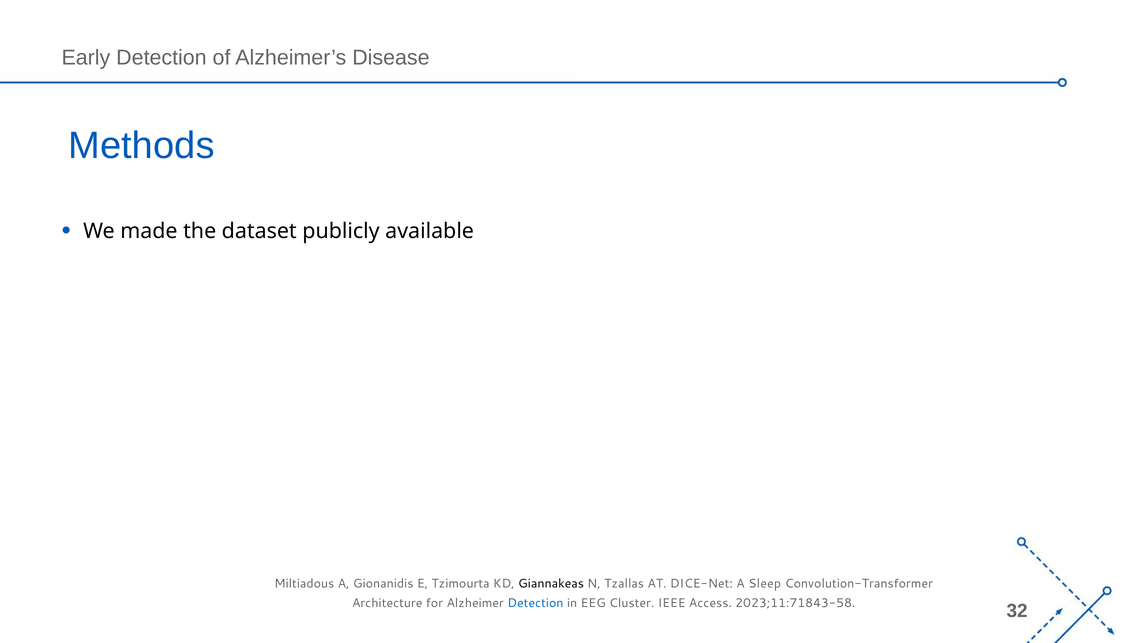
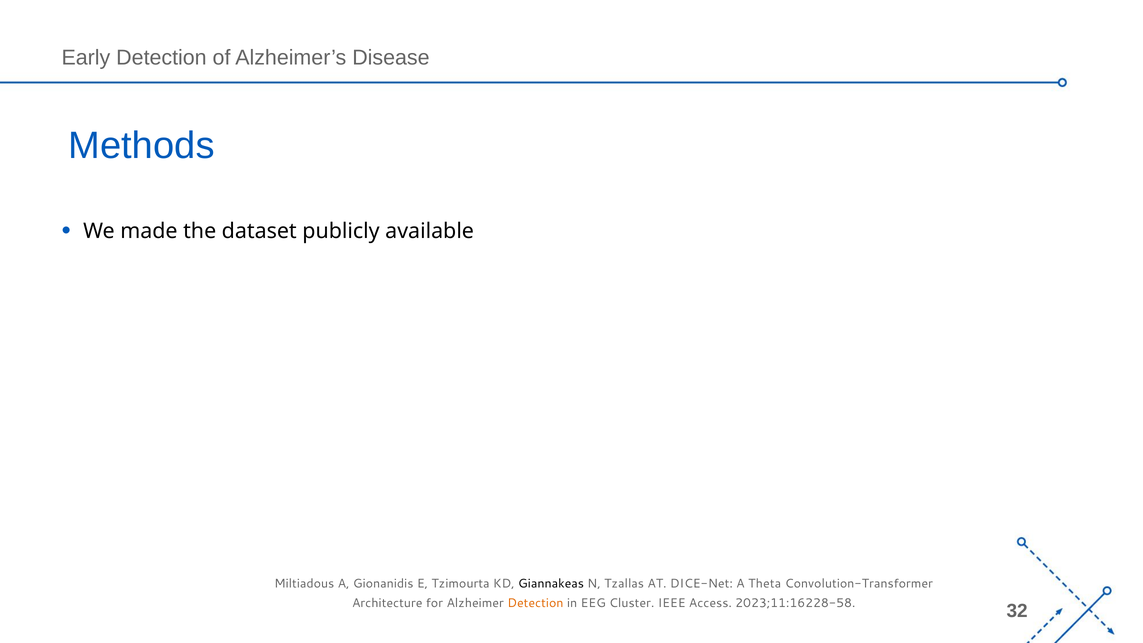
Sleep: Sleep -> Theta (765, 584)
Detection colour: blue -> orange (535, 603)
2023;11:71843-58: 2023;11:71843-58 -> 2023;11:16228-58 (795, 603)
